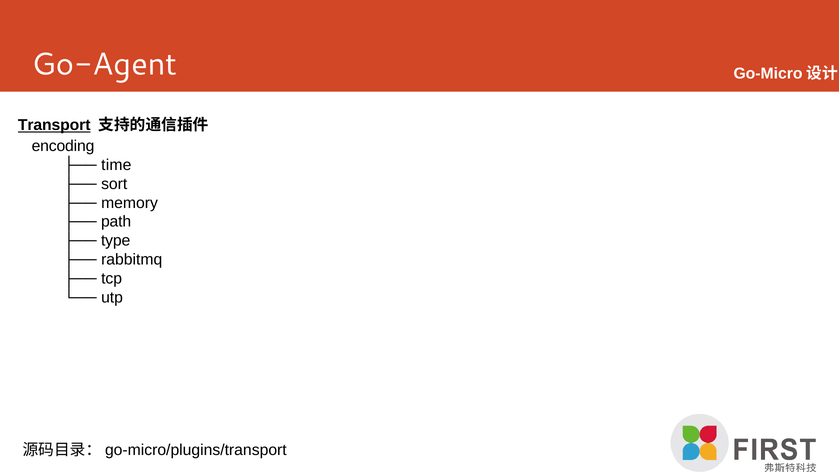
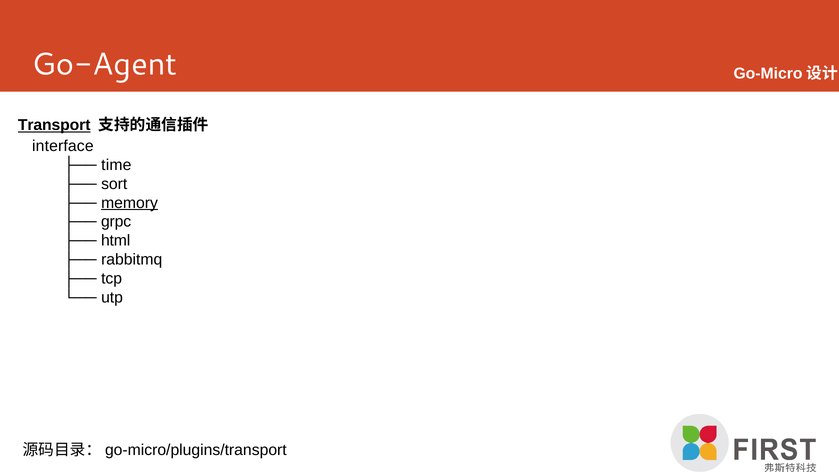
encoding: encoding -> interface (63, 146)
memory underline: none -> present (130, 203)
path: path -> grpc (116, 222)
type: type -> html (116, 241)
